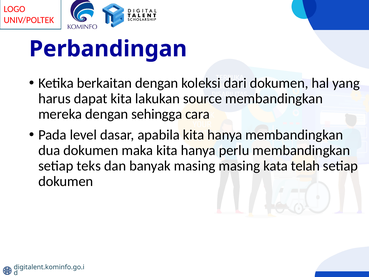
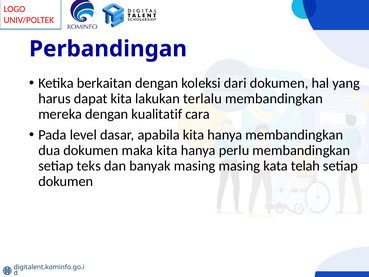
source: source -> terlalu (202, 99)
sehingga: sehingga -> kualitatif (157, 114)
